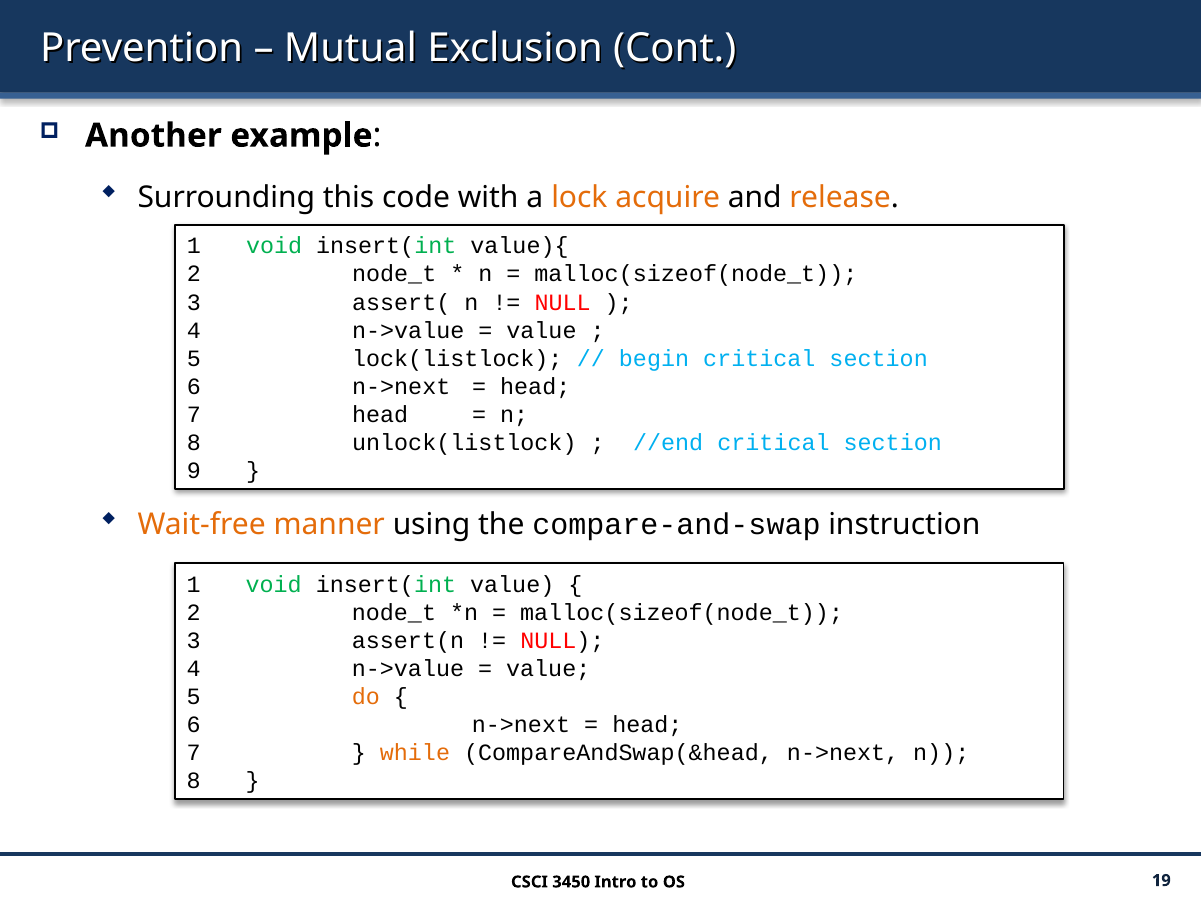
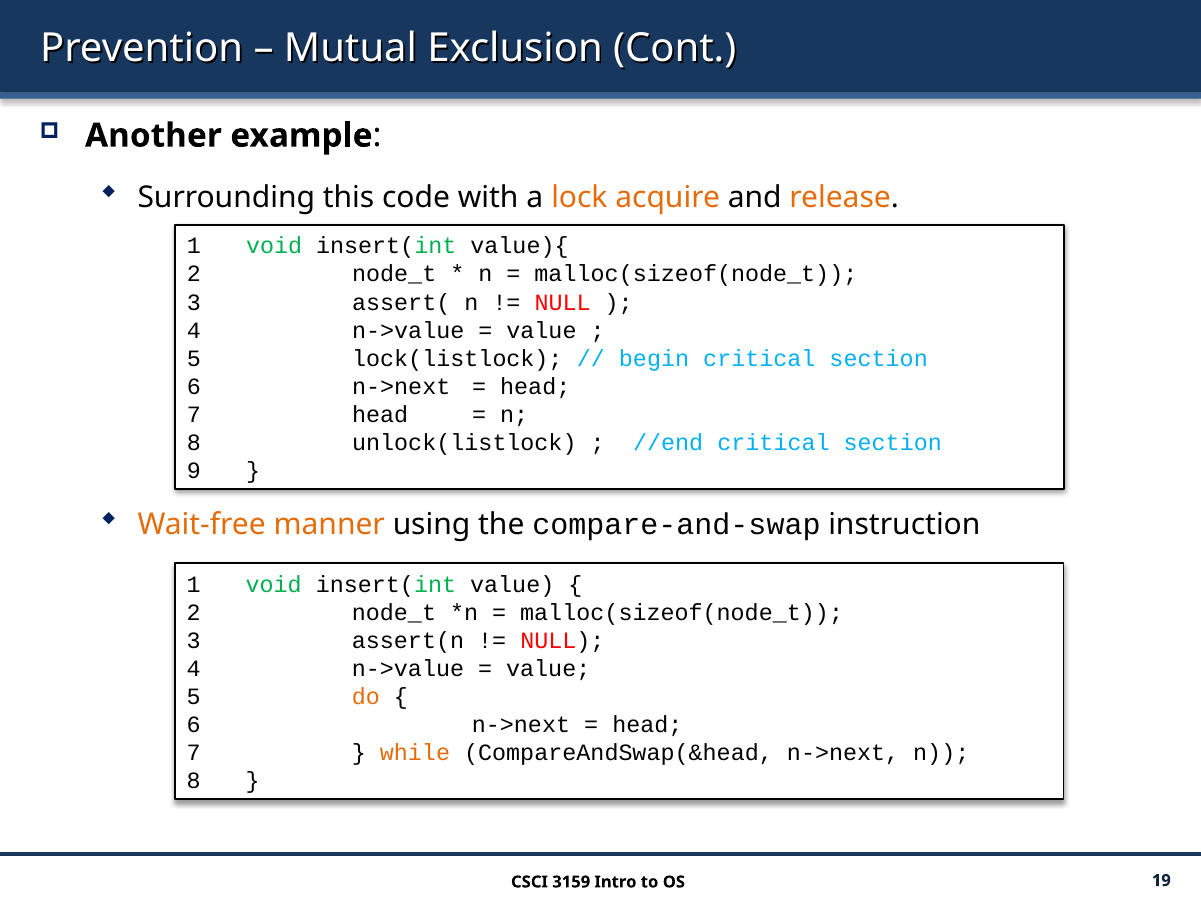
3450: 3450 -> 3159 (571, 882)
